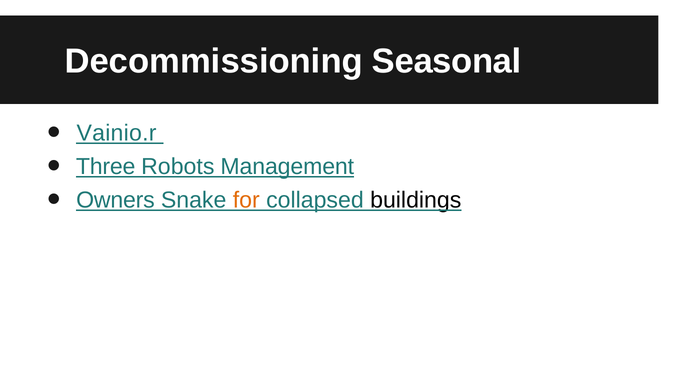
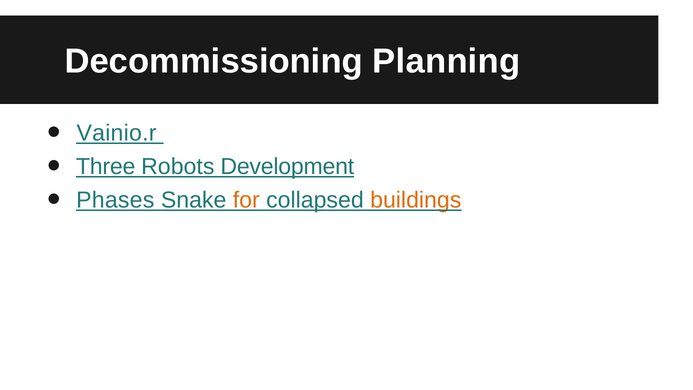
Seasonal: Seasonal -> Planning (446, 61)
Management: Management -> Development (287, 167)
Owners: Owners -> Phases (115, 200)
buildings colour: black -> orange (416, 200)
